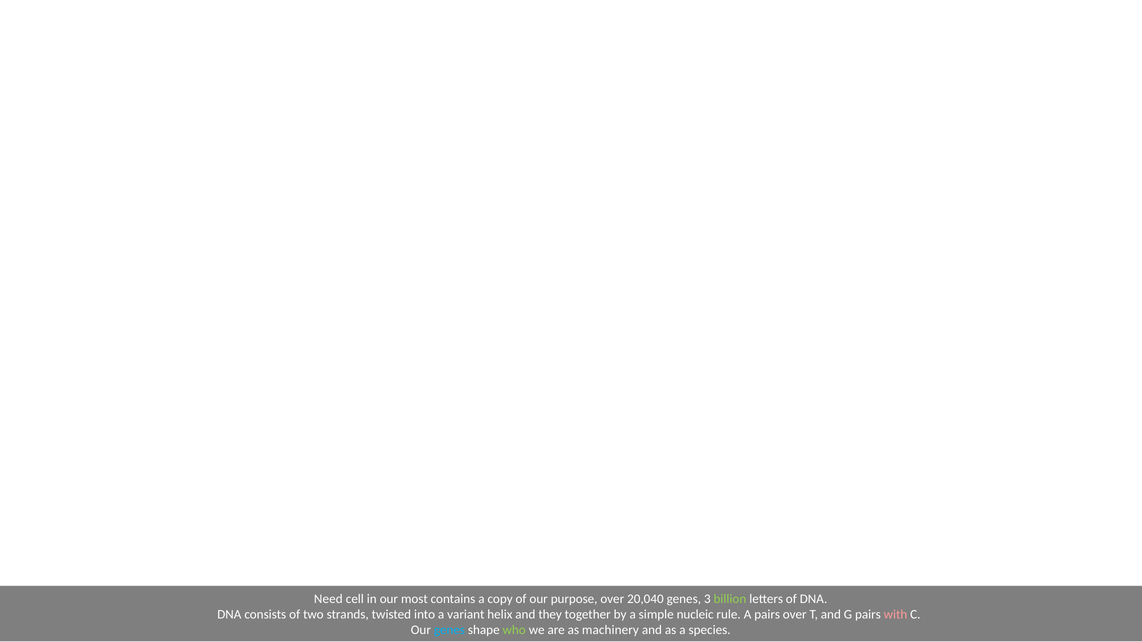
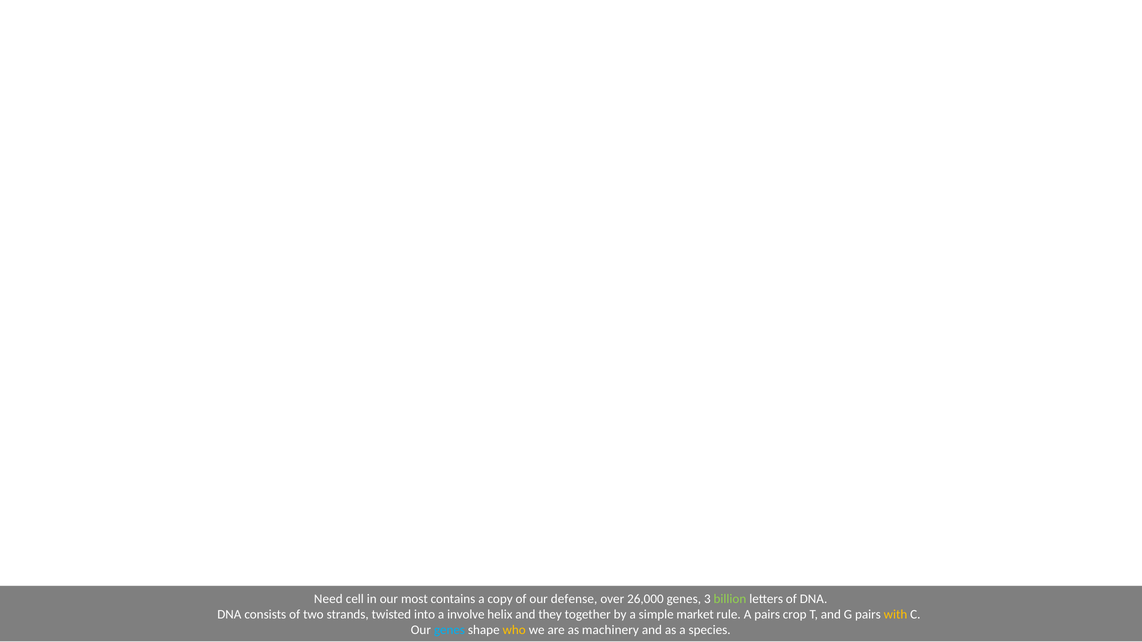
purpose: purpose -> defense (574, 599)
20,040: 20,040 -> 26,000 (645, 599)
variant: variant -> involve (466, 615)
nucleic: nucleic -> market (695, 615)
pairs over: over -> crop (795, 615)
with colour: pink -> yellow (896, 615)
who colour: light green -> yellow (514, 631)
